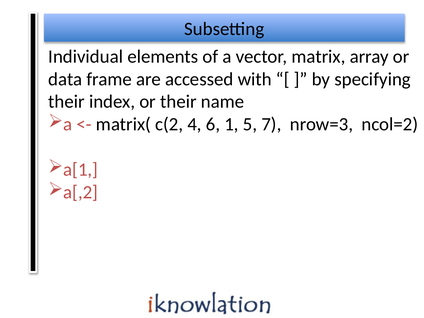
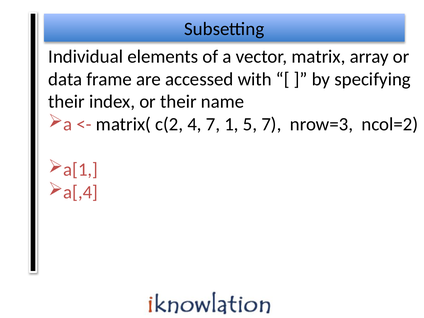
4 6: 6 -> 7 (213, 124)
a[,2: a[,2 -> a[,4 (81, 192)
